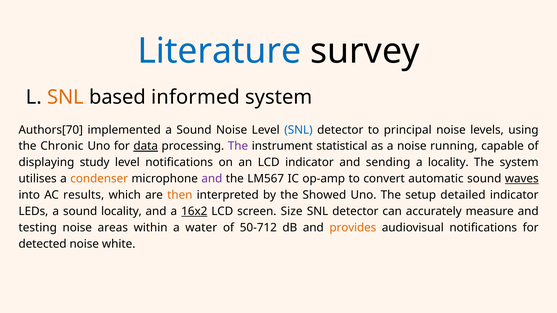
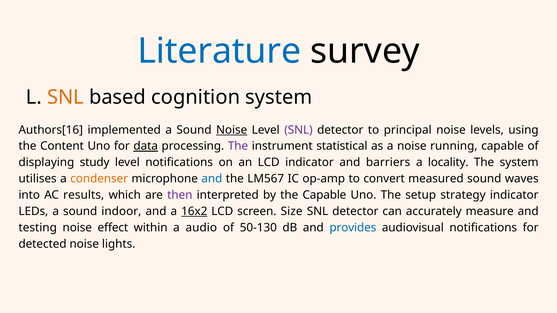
informed: informed -> cognition (196, 97)
Authors[70: Authors[70 -> Authors[16 (51, 130)
Noise underline: none -> present (232, 130)
SNL colour: blue -> purple (298, 130)
Chronic: Chronic -> Content (62, 146)
sending: sending -> barriers (388, 163)
and colour: purple -> blue (212, 179)
automatic: automatic -> measured (436, 179)
waves underline: present -> none (522, 179)
then colour: orange -> purple (180, 195)
the Showed: Showed -> Capable (324, 195)
detailed: detailed -> strategy (463, 195)
sound locality: locality -> indoor (121, 212)
areas: areas -> effect (113, 228)
water: water -> audio (201, 228)
50-712: 50-712 -> 50-130 (258, 228)
provides colour: orange -> blue (353, 228)
white: white -> lights (119, 244)
